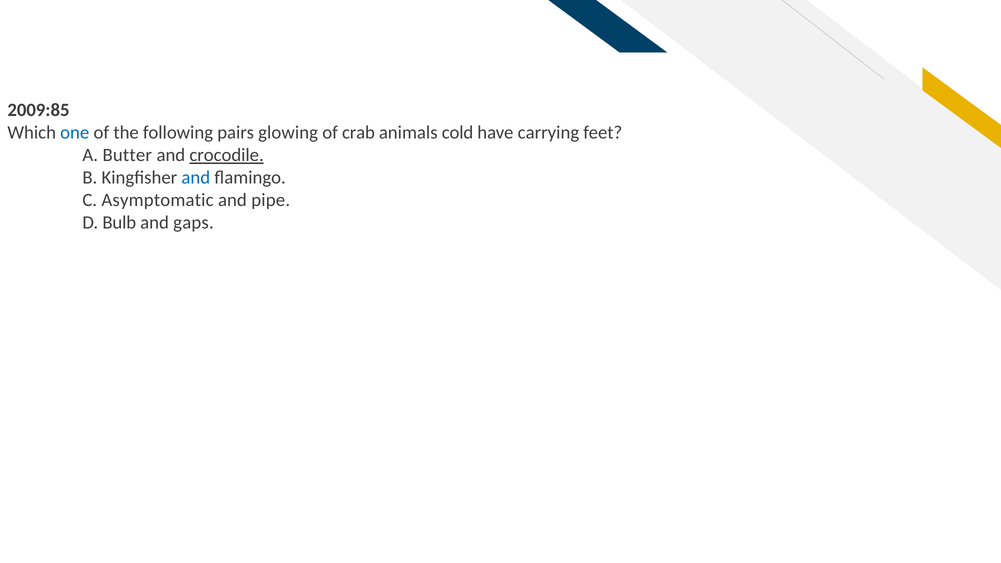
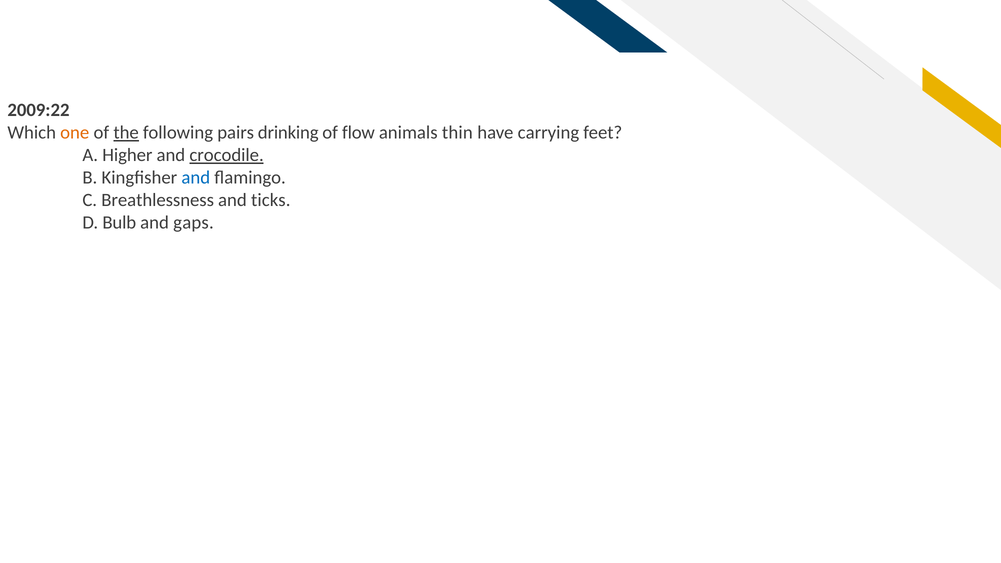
2009:85: 2009:85 -> 2009:22 (38, 110)
one colour: blue -> orange (75, 133)
the underline: none -> present (126, 133)
glowing: glowing -> drinking (288, 133)
crab: crab -> flow (358, 133)
cold: cold -> thin (457, 133)
Butter: Butter -> Higher (127, 155)
Asymptomatic: Asymptomatic -> Breathlessness (158, 200)
pipe: pipe -> ticks (271, 200)
